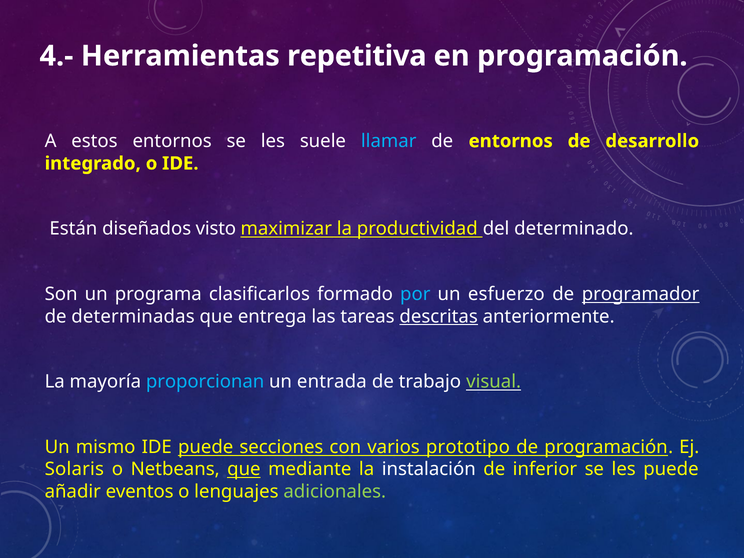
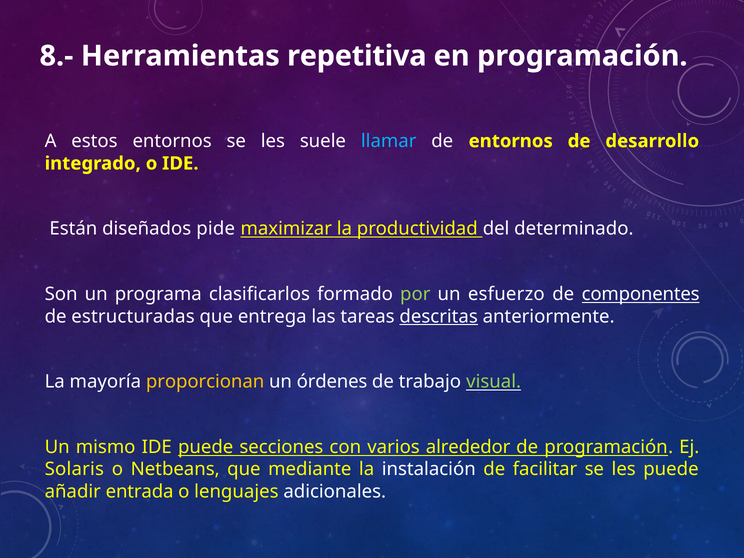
4.-: 4.- -> 8.- (56, 56)
visto: visto -> pide (216, 229)
por colour: light blue -> light green (415, 294)
programador: programador -> componentes (641, 294)
determinadas: determinadas -> estructuradas (133, 316)
proporcionan colour: light blue -> yellow (205, 382)
entrada: entrada -> órdenes (332, 382)
prototipo: prototipo -> alrededor (468, 447)
que underline: present -> none (244, 469)
inferior: inferior -> facilitar (545, 469)
eventos: eventos -> entrada (140, 492)
adicionales colour: light green -> white (335, 492)
